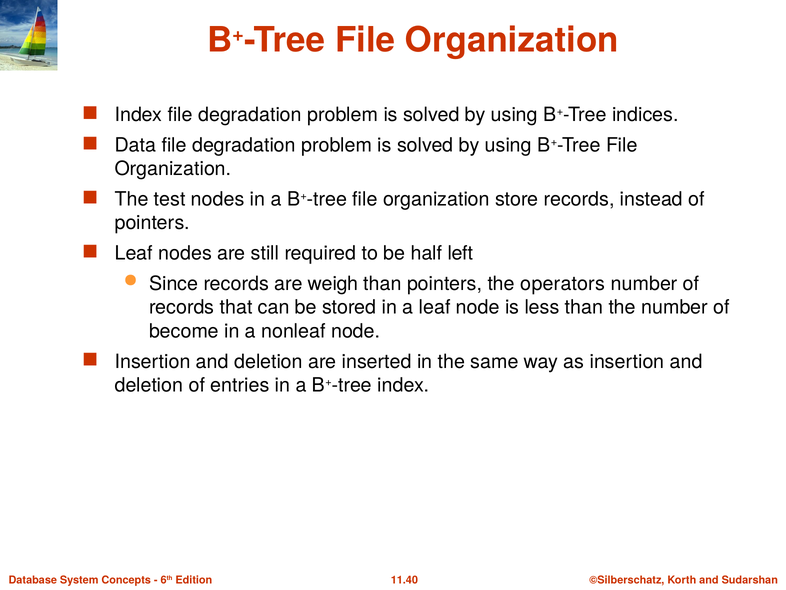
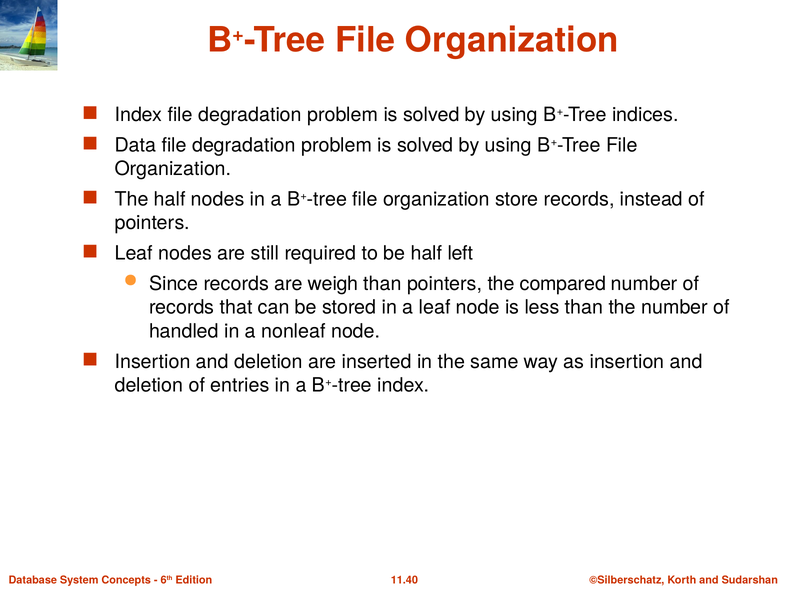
The test: test -> half (170, 199)
operators: operators -> compared (563, 284)
become: become -> handled (184, 331)
